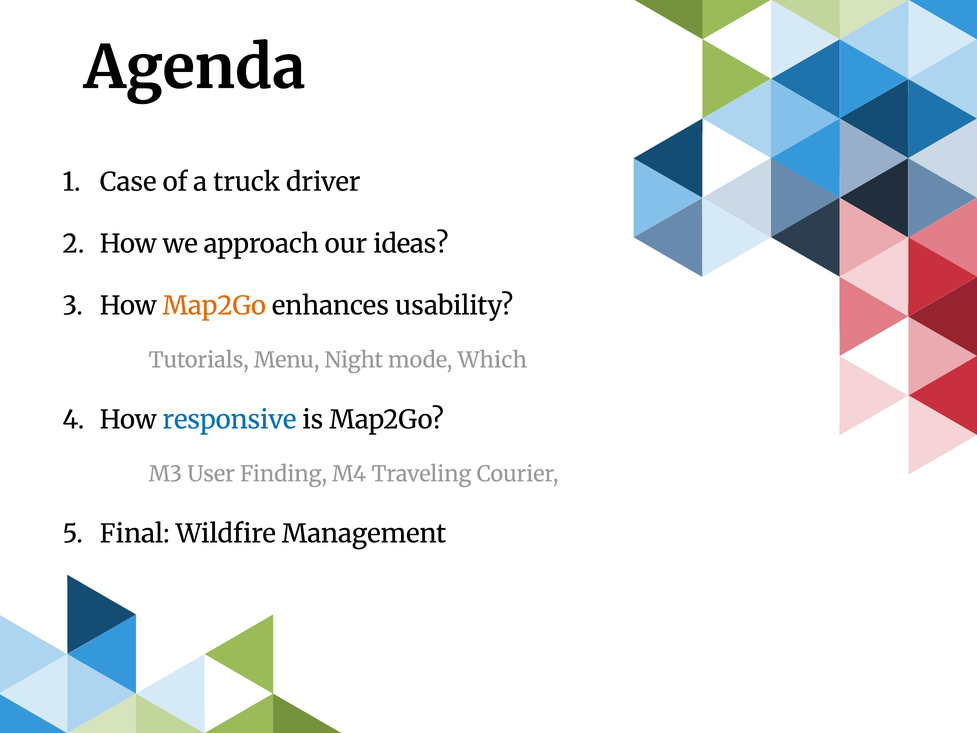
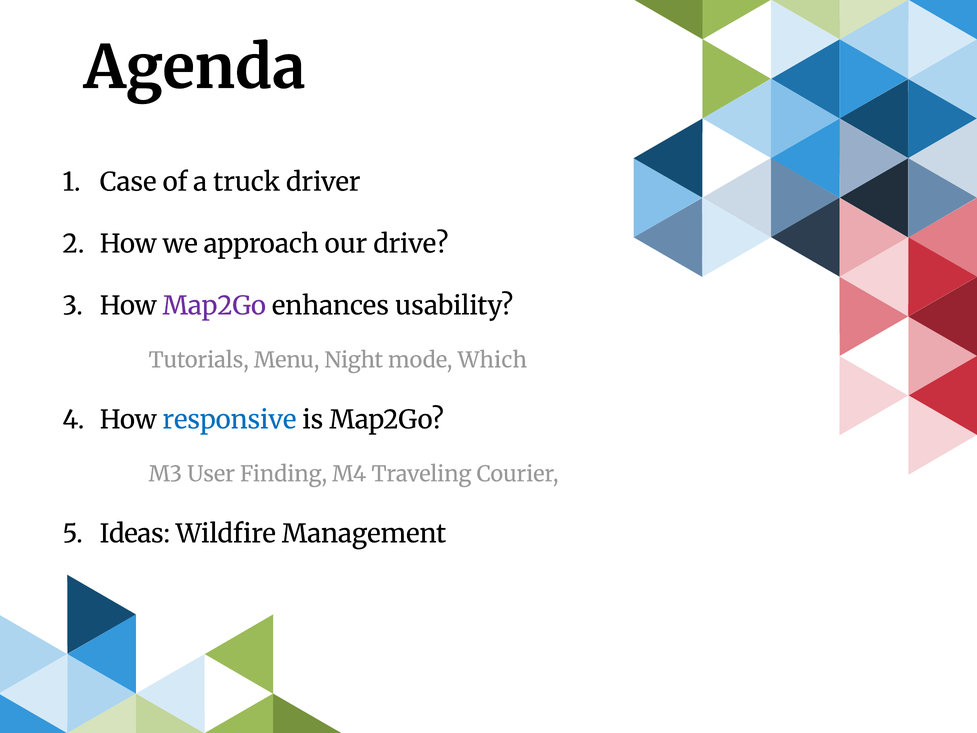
ideas: ideas -> drive (411, 244)
Map2Go colour: orange -> purple (214, 306)
Final: Final -> Ideas (135, 534)
